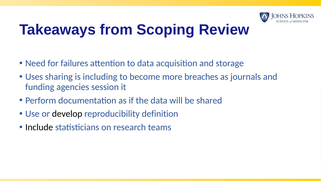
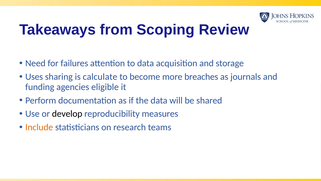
including: including -> calculate (100, 77)
session: session -> eligible (105, 87)
definition: definition -> measures (160, 114)
Include colour: black -> orange (39, 127)
